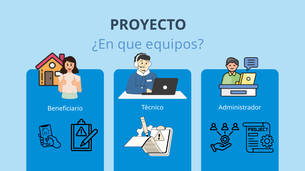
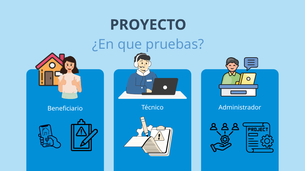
equipos: equipos -> pruebas (175, 45)
